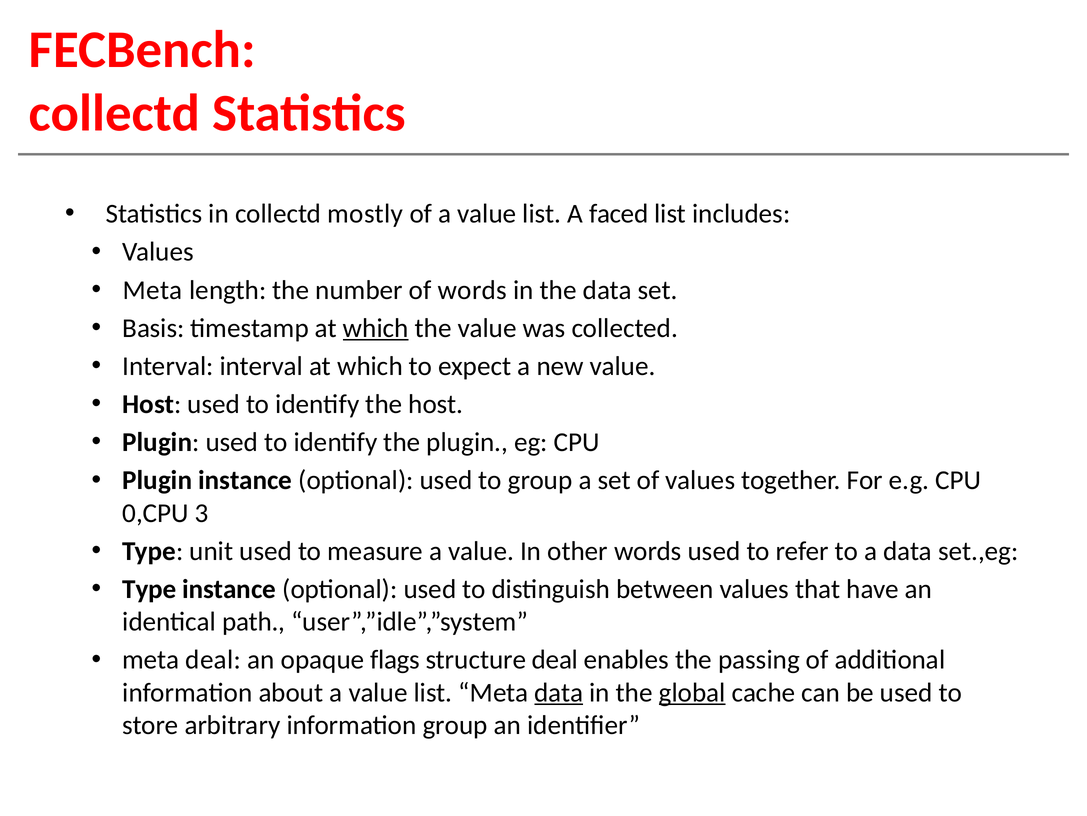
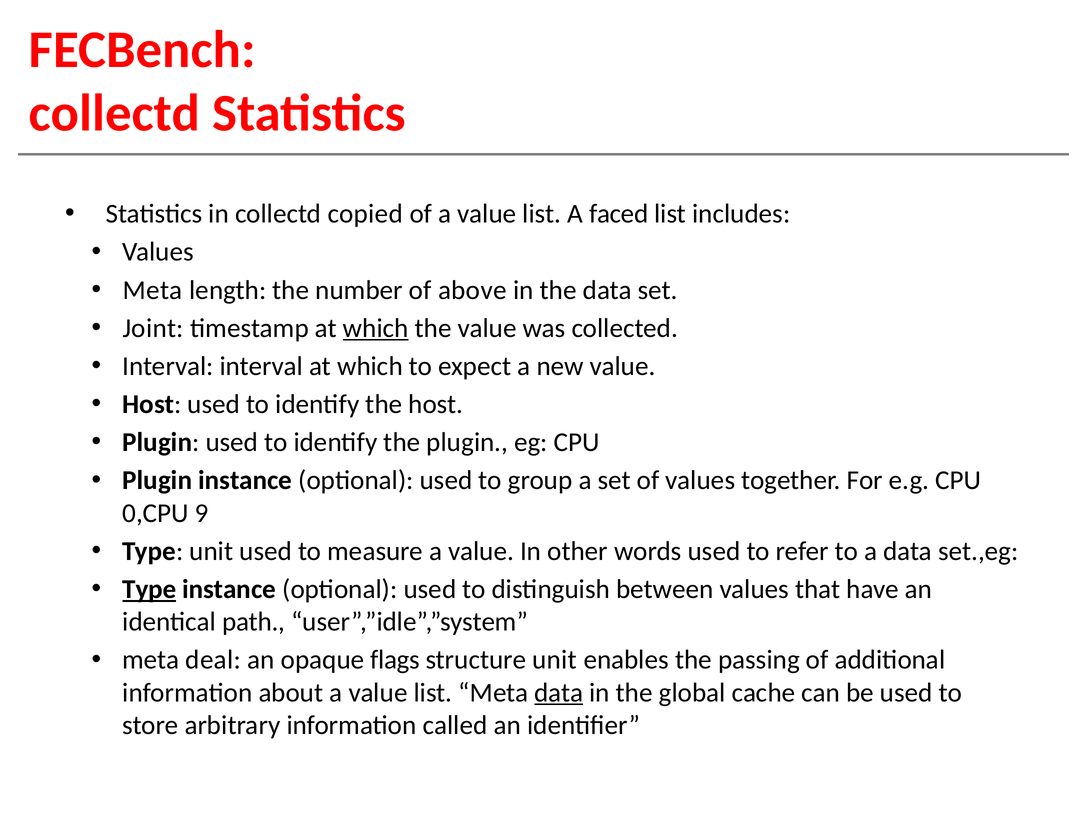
mostly: mostly -> copied (365, 214)
of words: words -> above (472, 290)
Basis: Basis -> Joint (153, 328)
3: 3 -> 9 (202, 513)
Type underline: none -> present (149, 589)
structure deal: deal -> unit (555, 659)
global underline: present -> none (692, 692)
information group: group -> called (455, 725)
